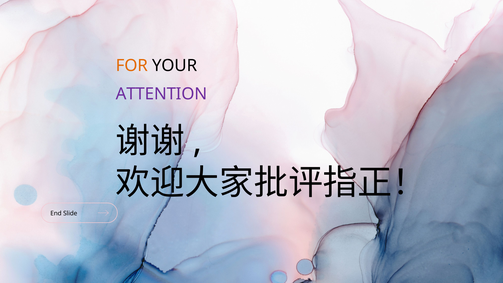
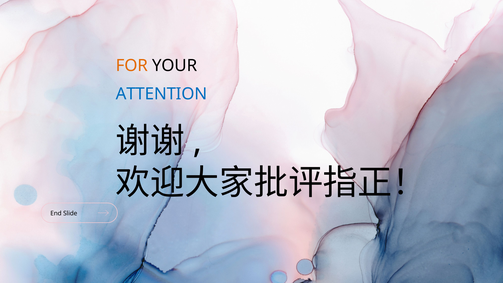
ATTENTION colour: purple -> blue (162, 94)
